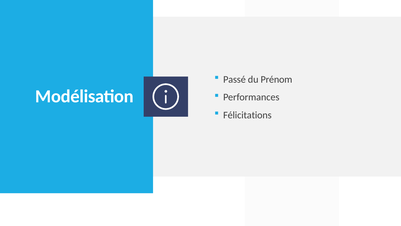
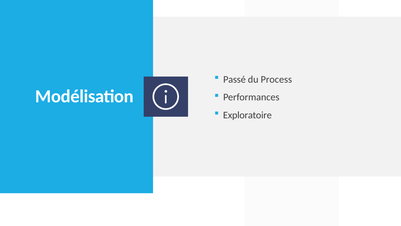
Prénom: Prénom -> Process (276, 79)
Félicitations: Félicitations -> Exploratoire (247, 115)
